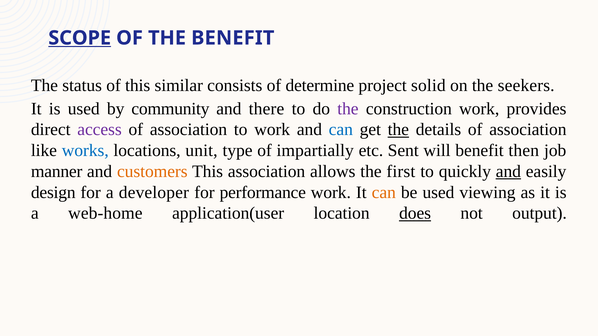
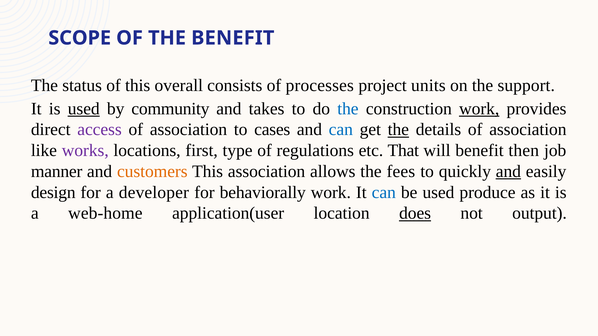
SCOPE underline: present -> none (80, 38)
similar: similar -> overall (179, 86)
determine: determine -> processes (320, 86)
solid: solid -> units (428, 86)
seekers: seekers -> support (526, 86)
used underline: none -> present (84, 109)
there: there -> takes (267, 109)
the colour: purple -> blue (348, 109)
work underline: none -> present (479, 109)
to work: work -> cases (272, 130)
works colour: blue -> purple (85, 151)
unit: unit -> first (202, 151)
impartially: impartially -> regulations (315, 151)
Sent: Sent -> That (403, 151)
first: first -> fees (401, 172)
performance: performance -> behaviorally (263, 192)
can colour: orange -> blue (384, 192)
viewing: viewing -> produce (487, 192)
